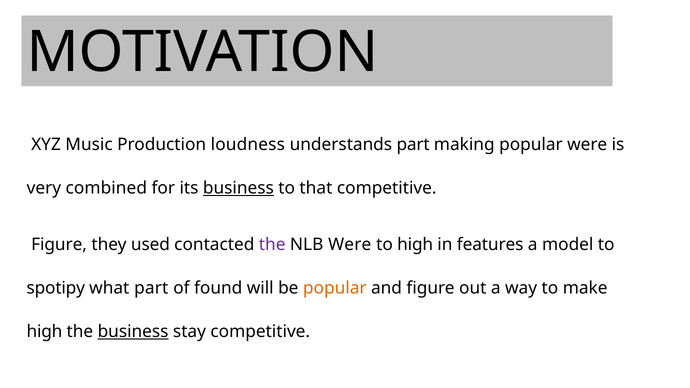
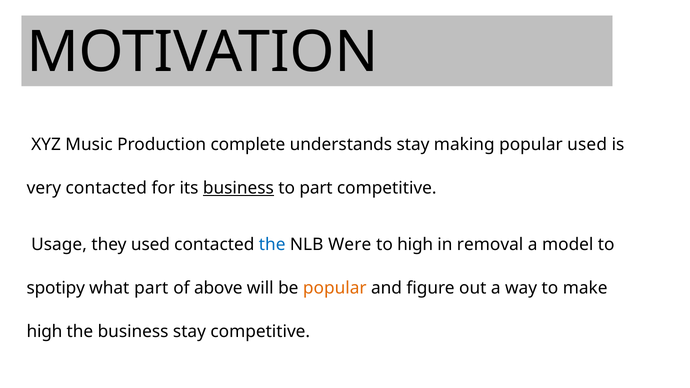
loudness: loudness -> complete (248, 145)
understands part: part -> stay (413, 145)
popular were: were -> used (587, 145)
very combined: combined -> contacted (106, 188)
to that: that -> part (316, 188)
Figure: Figure -> Usage (59, 245)
the colour: purple -> blue (272, 245)
features: features -> removal (490, 245)
found: found -> above (218, 288)
business underline: present -> none (133, 332)
